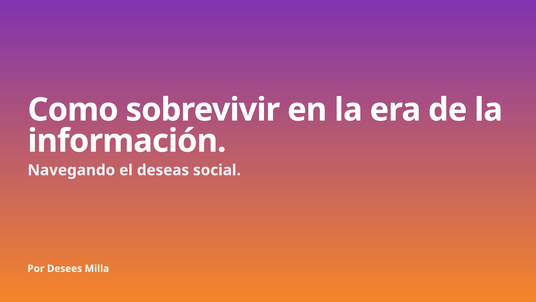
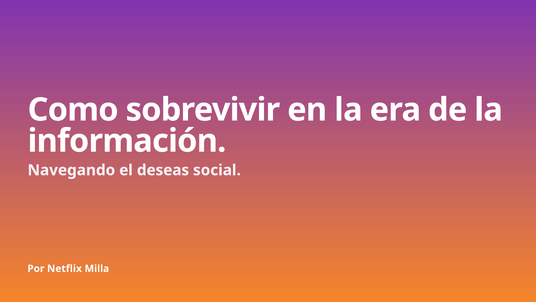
Desees: Desees -> Netflix (64, 268)
